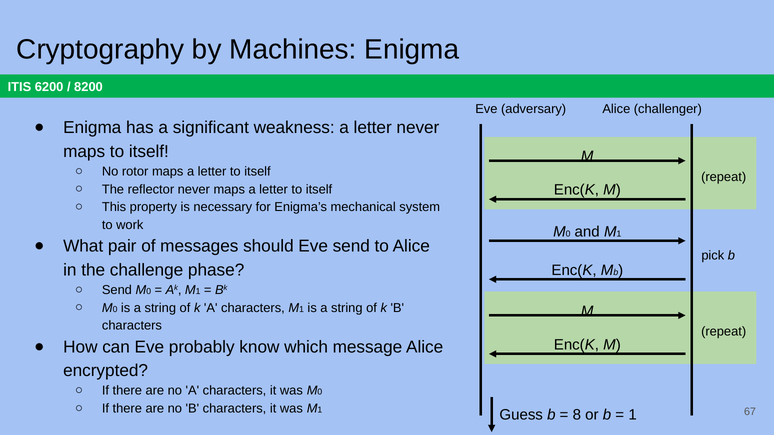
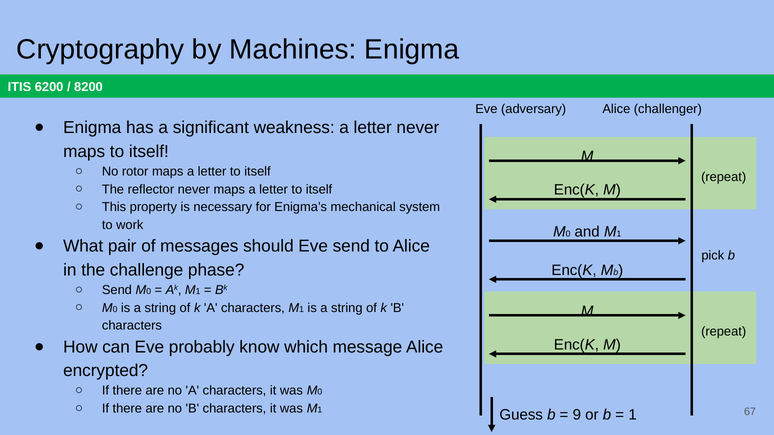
8: 8 -> 9 (577, 415)
